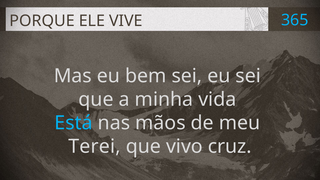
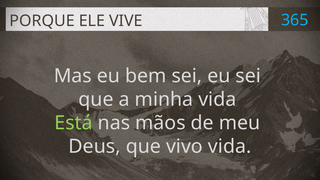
Está colour: light blue -> light green (74, 123)
Terei: Terei -> Deus (94, 146)
vivo cruz: cruz -> vida (230, 146)
